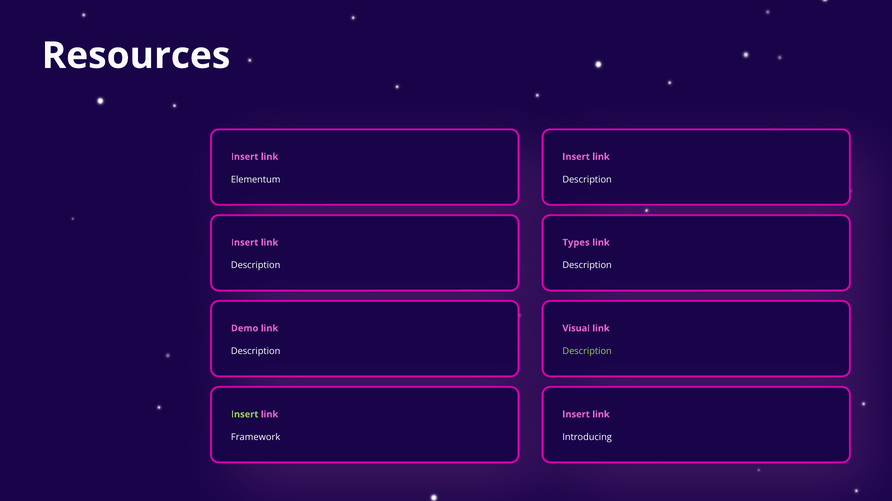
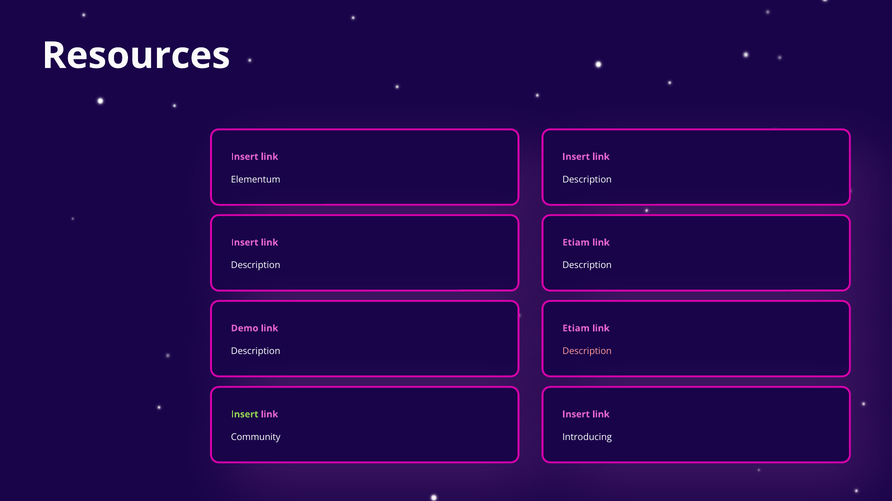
Types: Types -> Etiam (576, 243)
Visual: Visual -> Etiam (576, 329)
Description colour: light green -> pink (587, 352)
Framework: Framework -> Community (256, 438)
